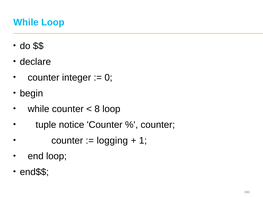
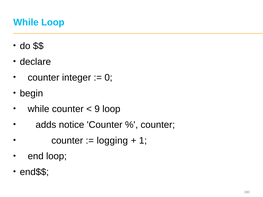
8: 8 -> 9 (97, 109)
tuple: tuple -> adds (46, 125)
